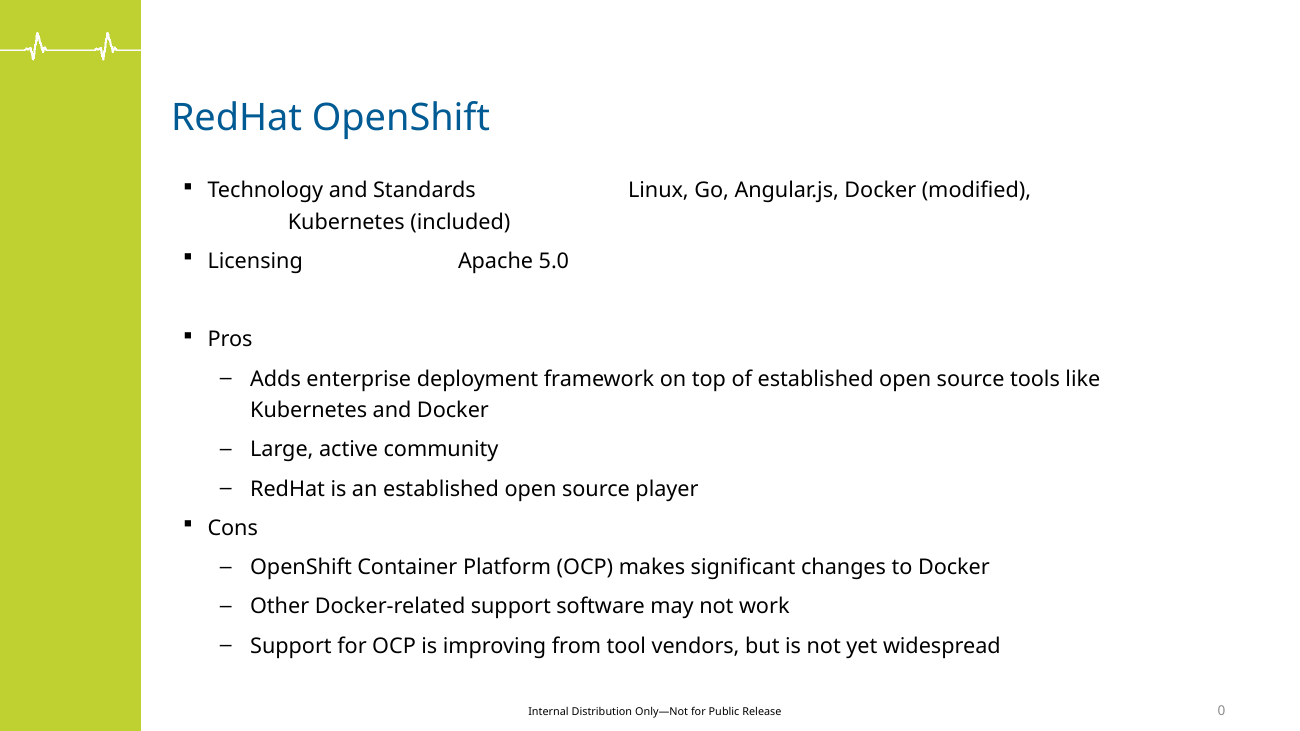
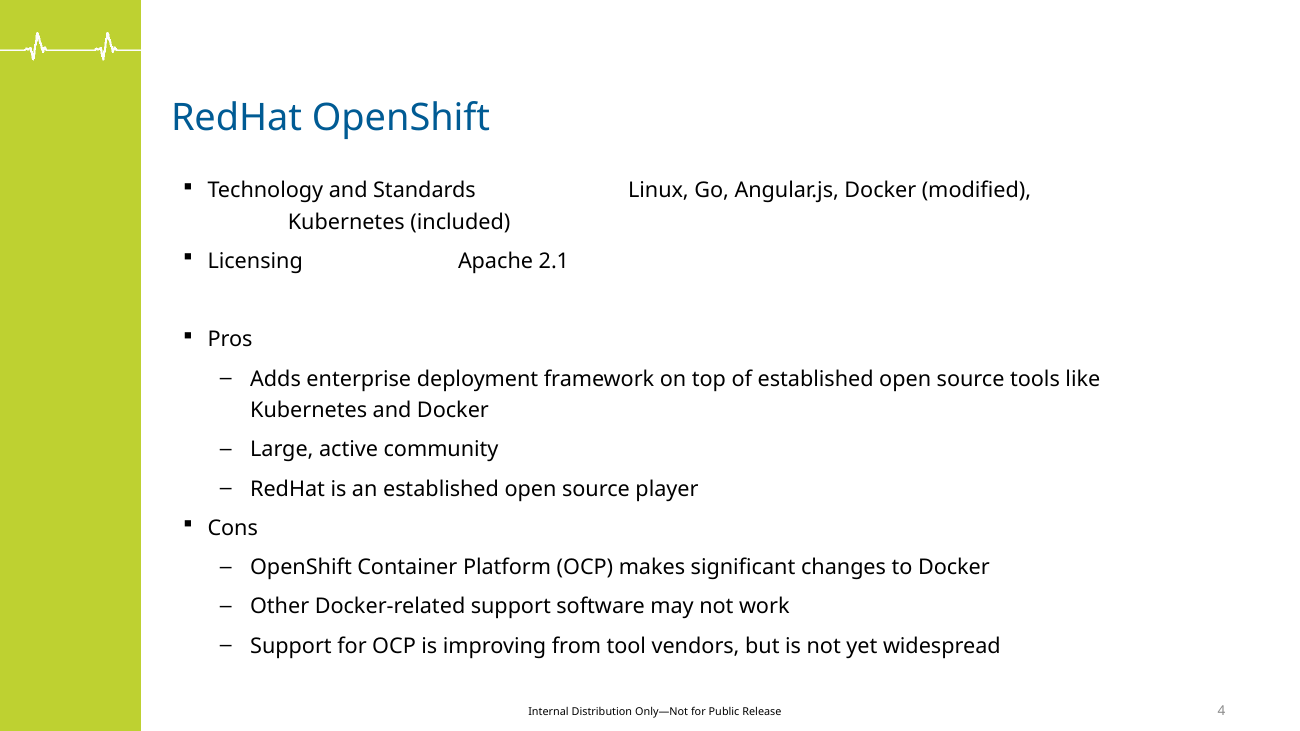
5.0: 5.0 -> 2.1 (554, 261)
0: 0 -> 4 (1221, 712)
